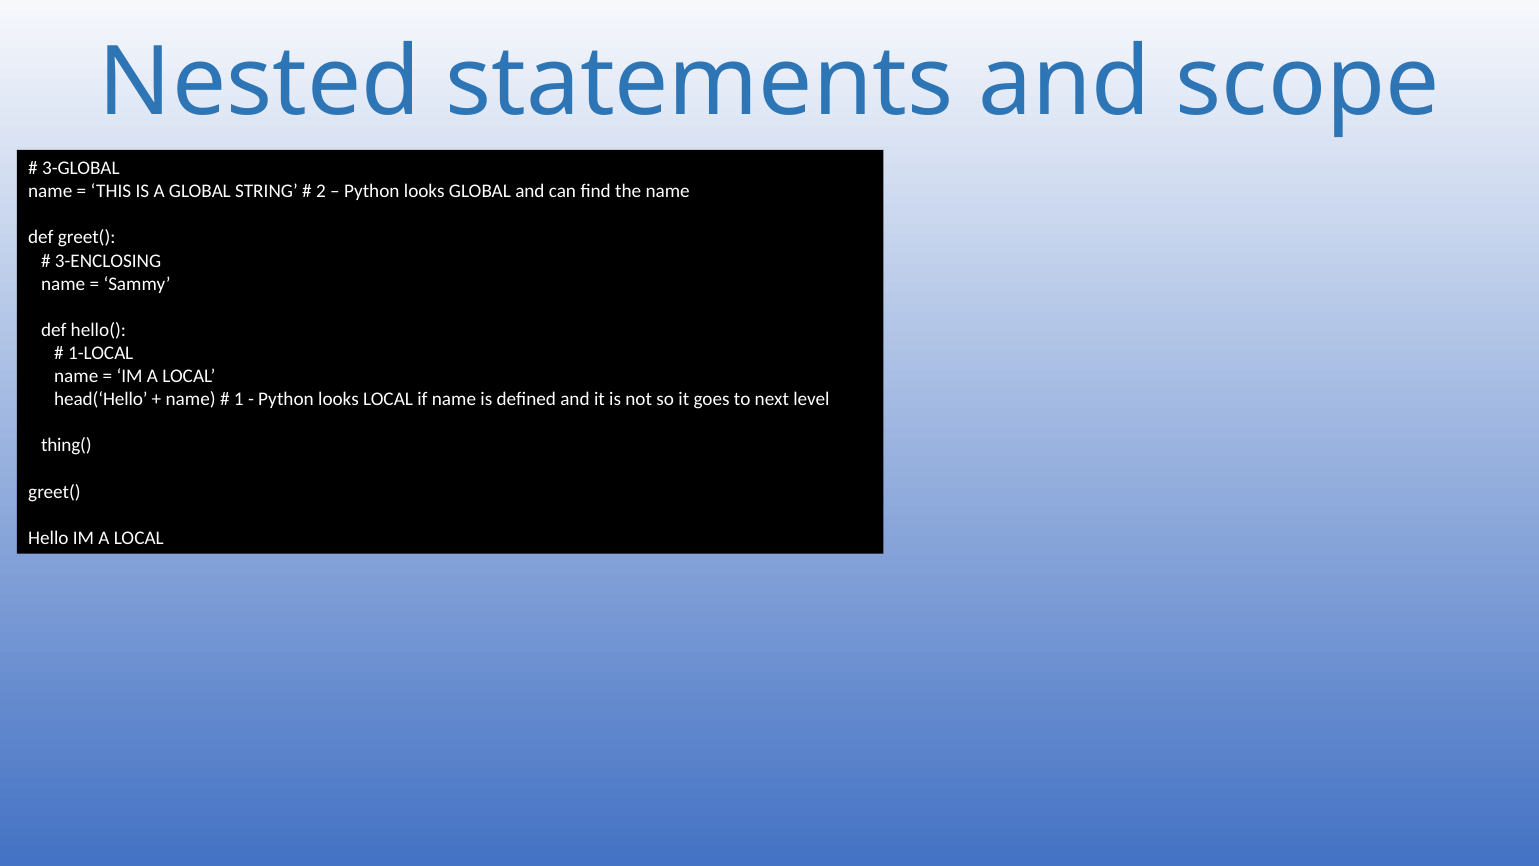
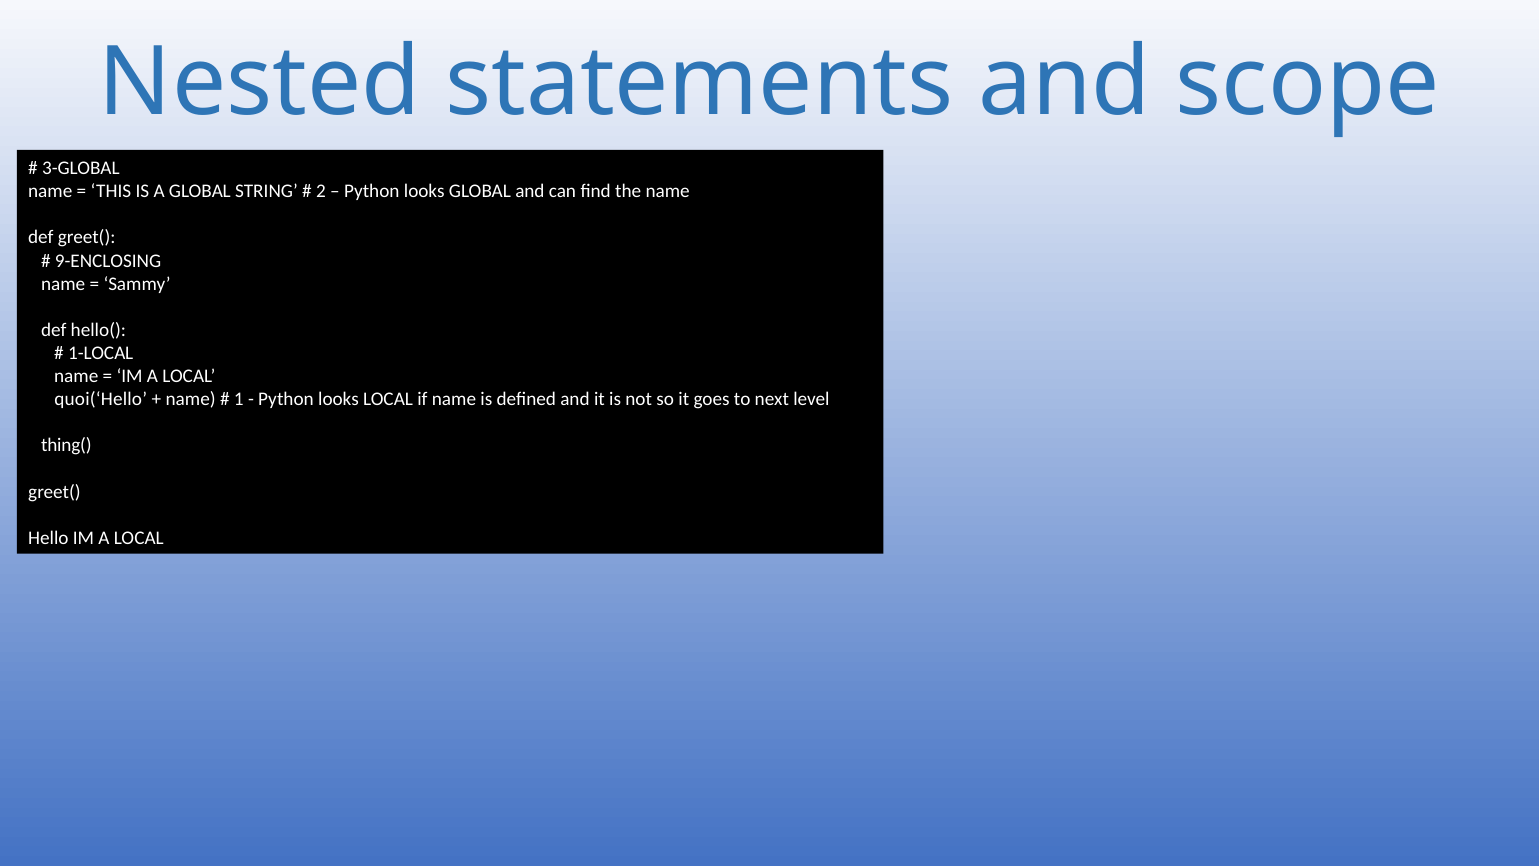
3-ENCLOSING: 3-ENCLOSING -> 9-ENCLOSING (108, 261)
head(‘Hello: head(‘Hello -> quoi(‘Hello (101, 399)
